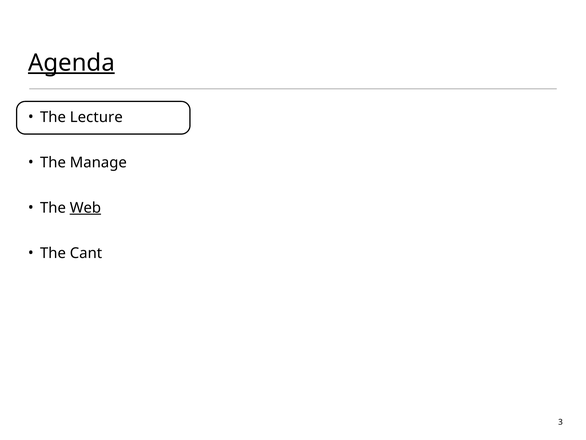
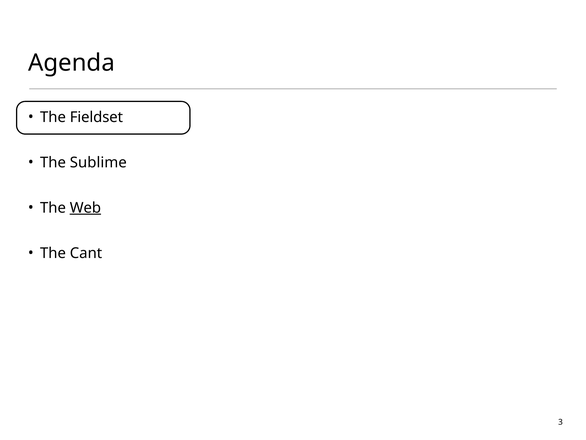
Agenda underline: present -> none (71, 63)
Lecture: Lecture -> Fieldset (96, 117)
Manage: Manage -> Sublime (98, 162)
